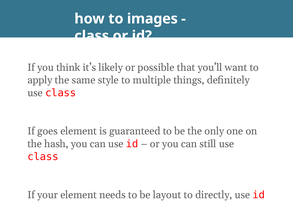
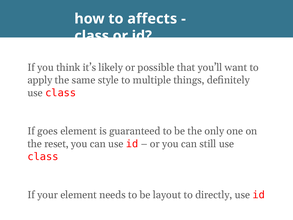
images: images -> affects (152, 19)
hash: hash -> reset (56, 144)
